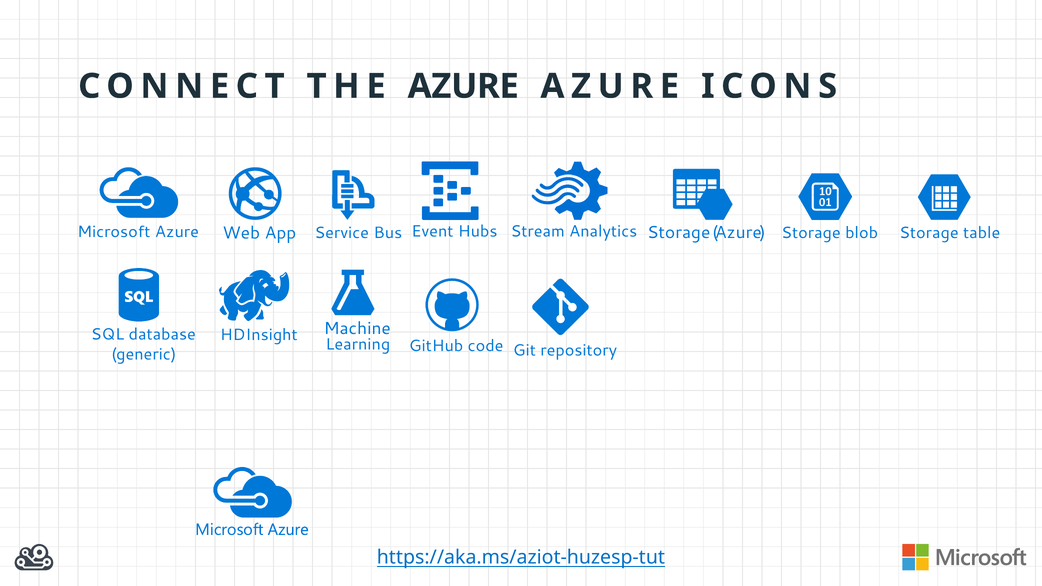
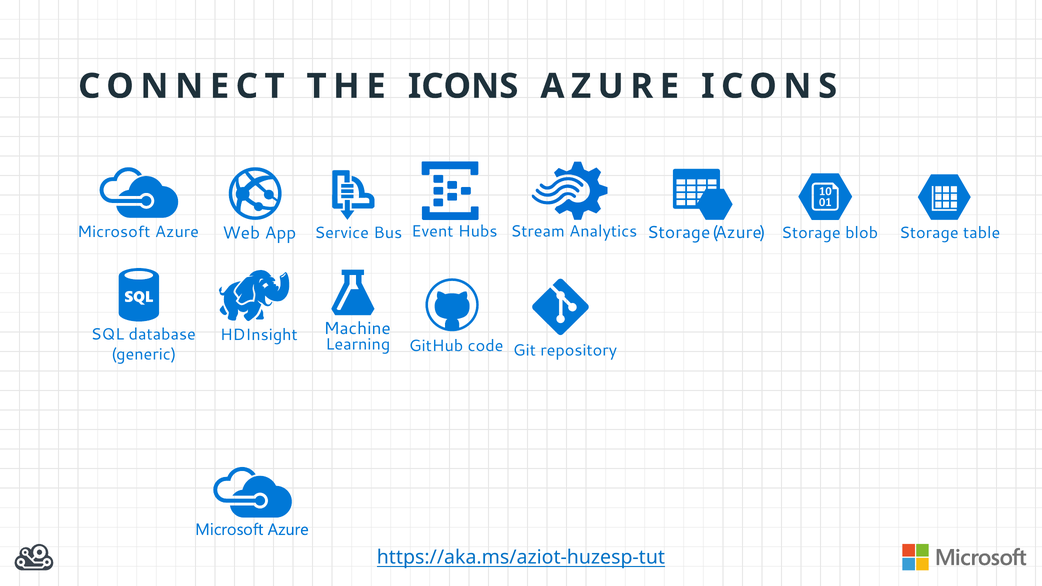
THE AZURE: AZURE -> ICONS (463, 86)
